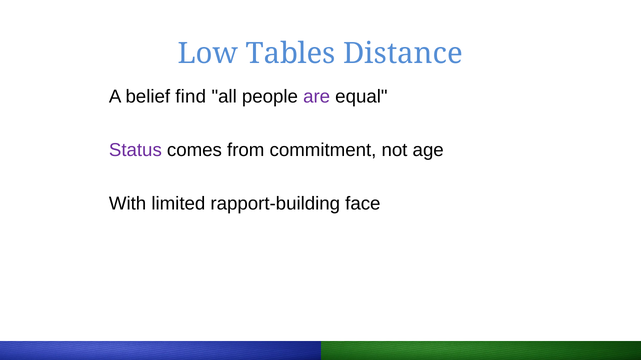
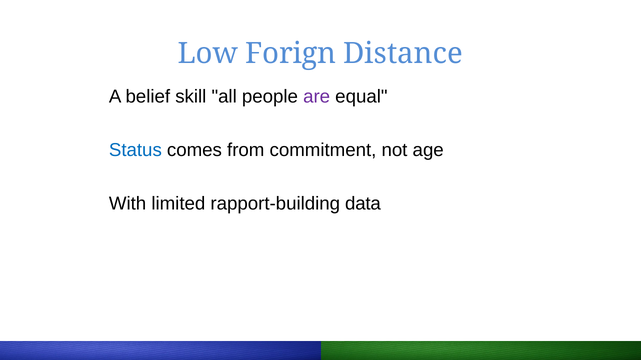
Tables: Tables -> Forign (291, 54)
find: find -> skill (191, 97)
Status colour: purple -> blue (135, 150)
face: face -> data (363, 204)
